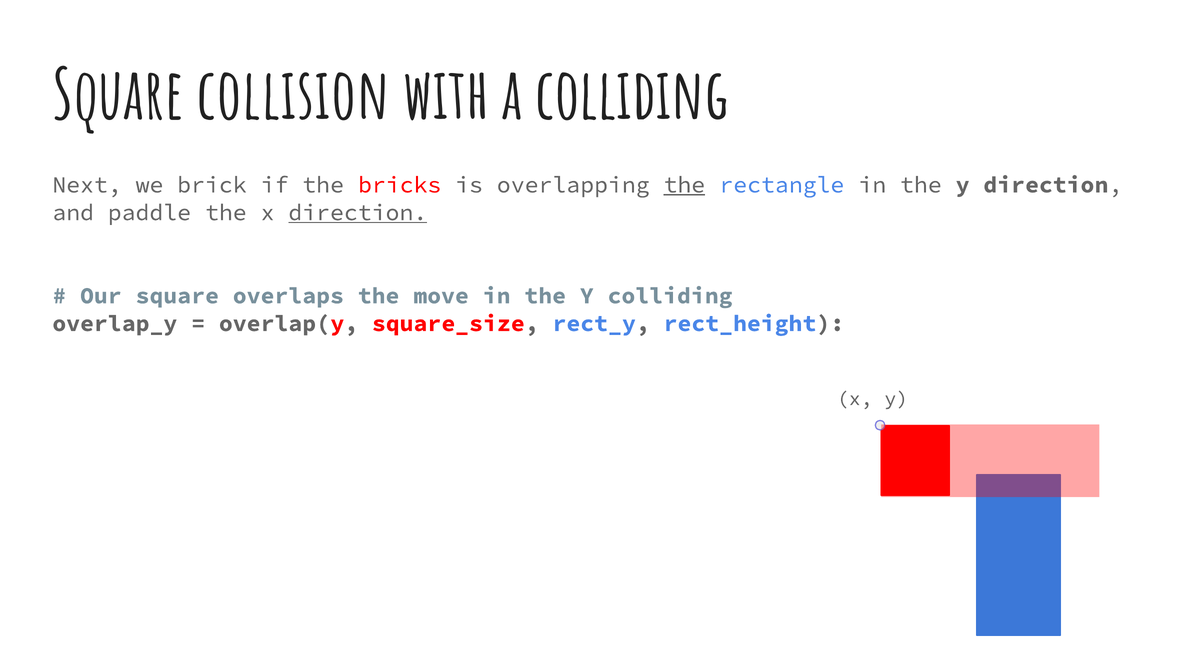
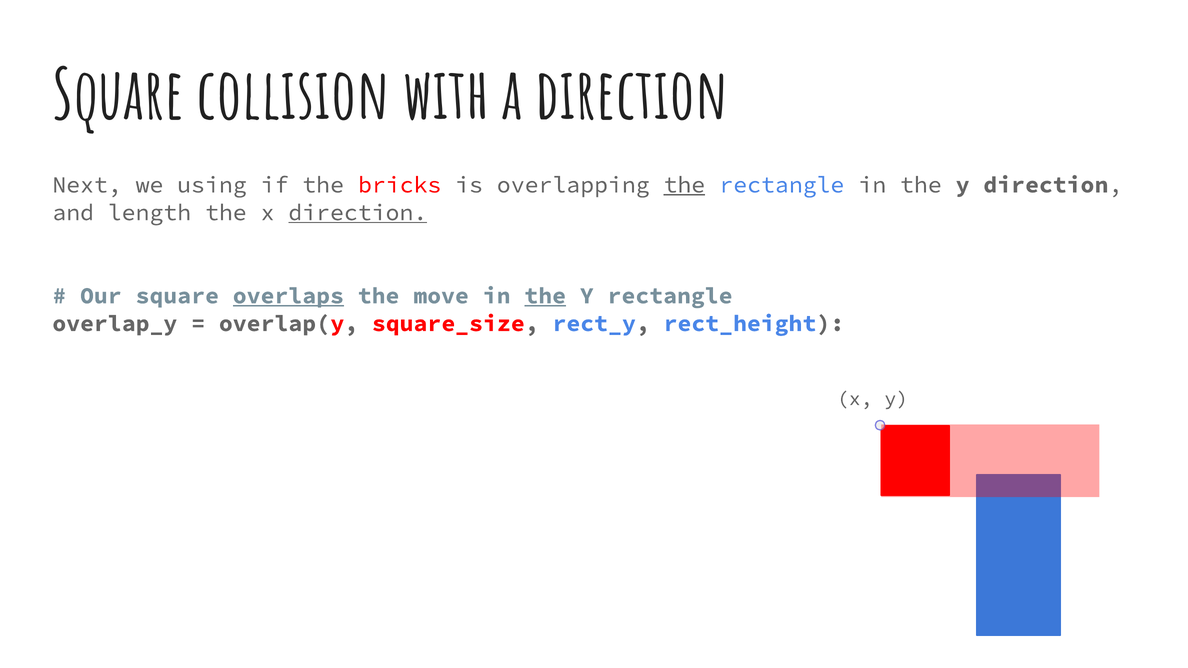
a colliding: colliding -> direction (632, 96)
brick: brick -> using (212, 185)
paddle: paddle -> length (149, 213)
overlaps underline: none -> present (288, 296)
the underline: none -> present (545, 296)
Y colliding: colliding -> rectangle (670, 296)
